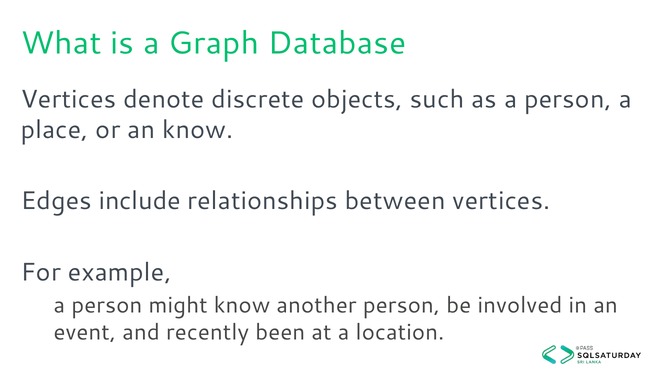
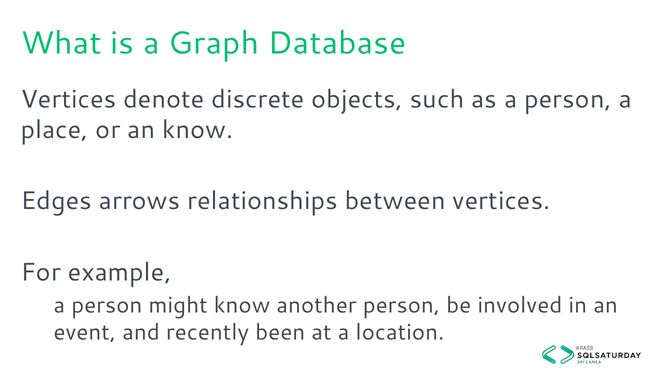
include: include -> arrows (140, 201)
